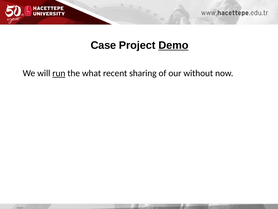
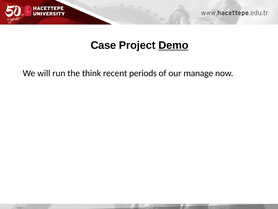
run underline: present -> none (59, 73)
what: what -> think (92, 73)
sharing: sharing -> periods (143, 73)
without: without -> manage (198, 73)
